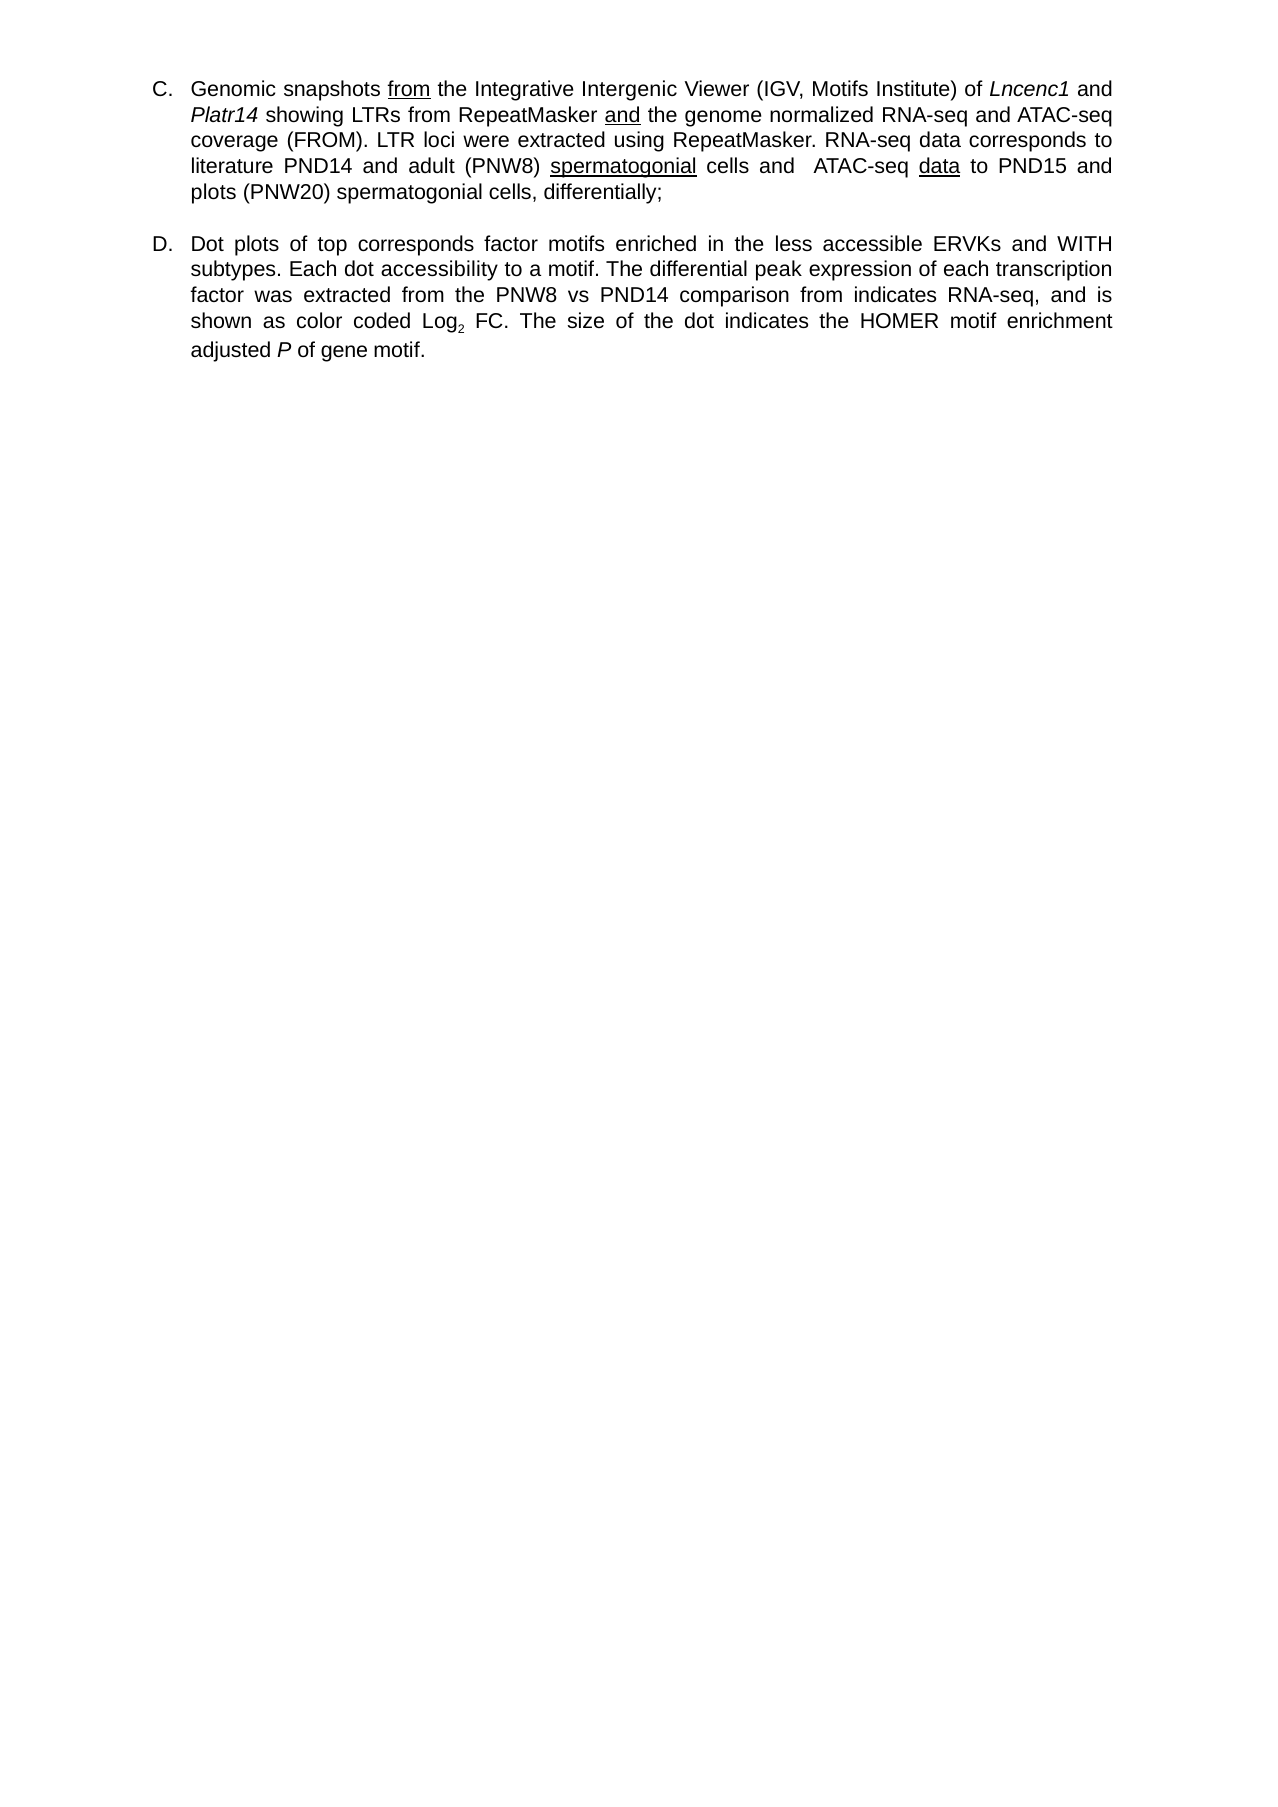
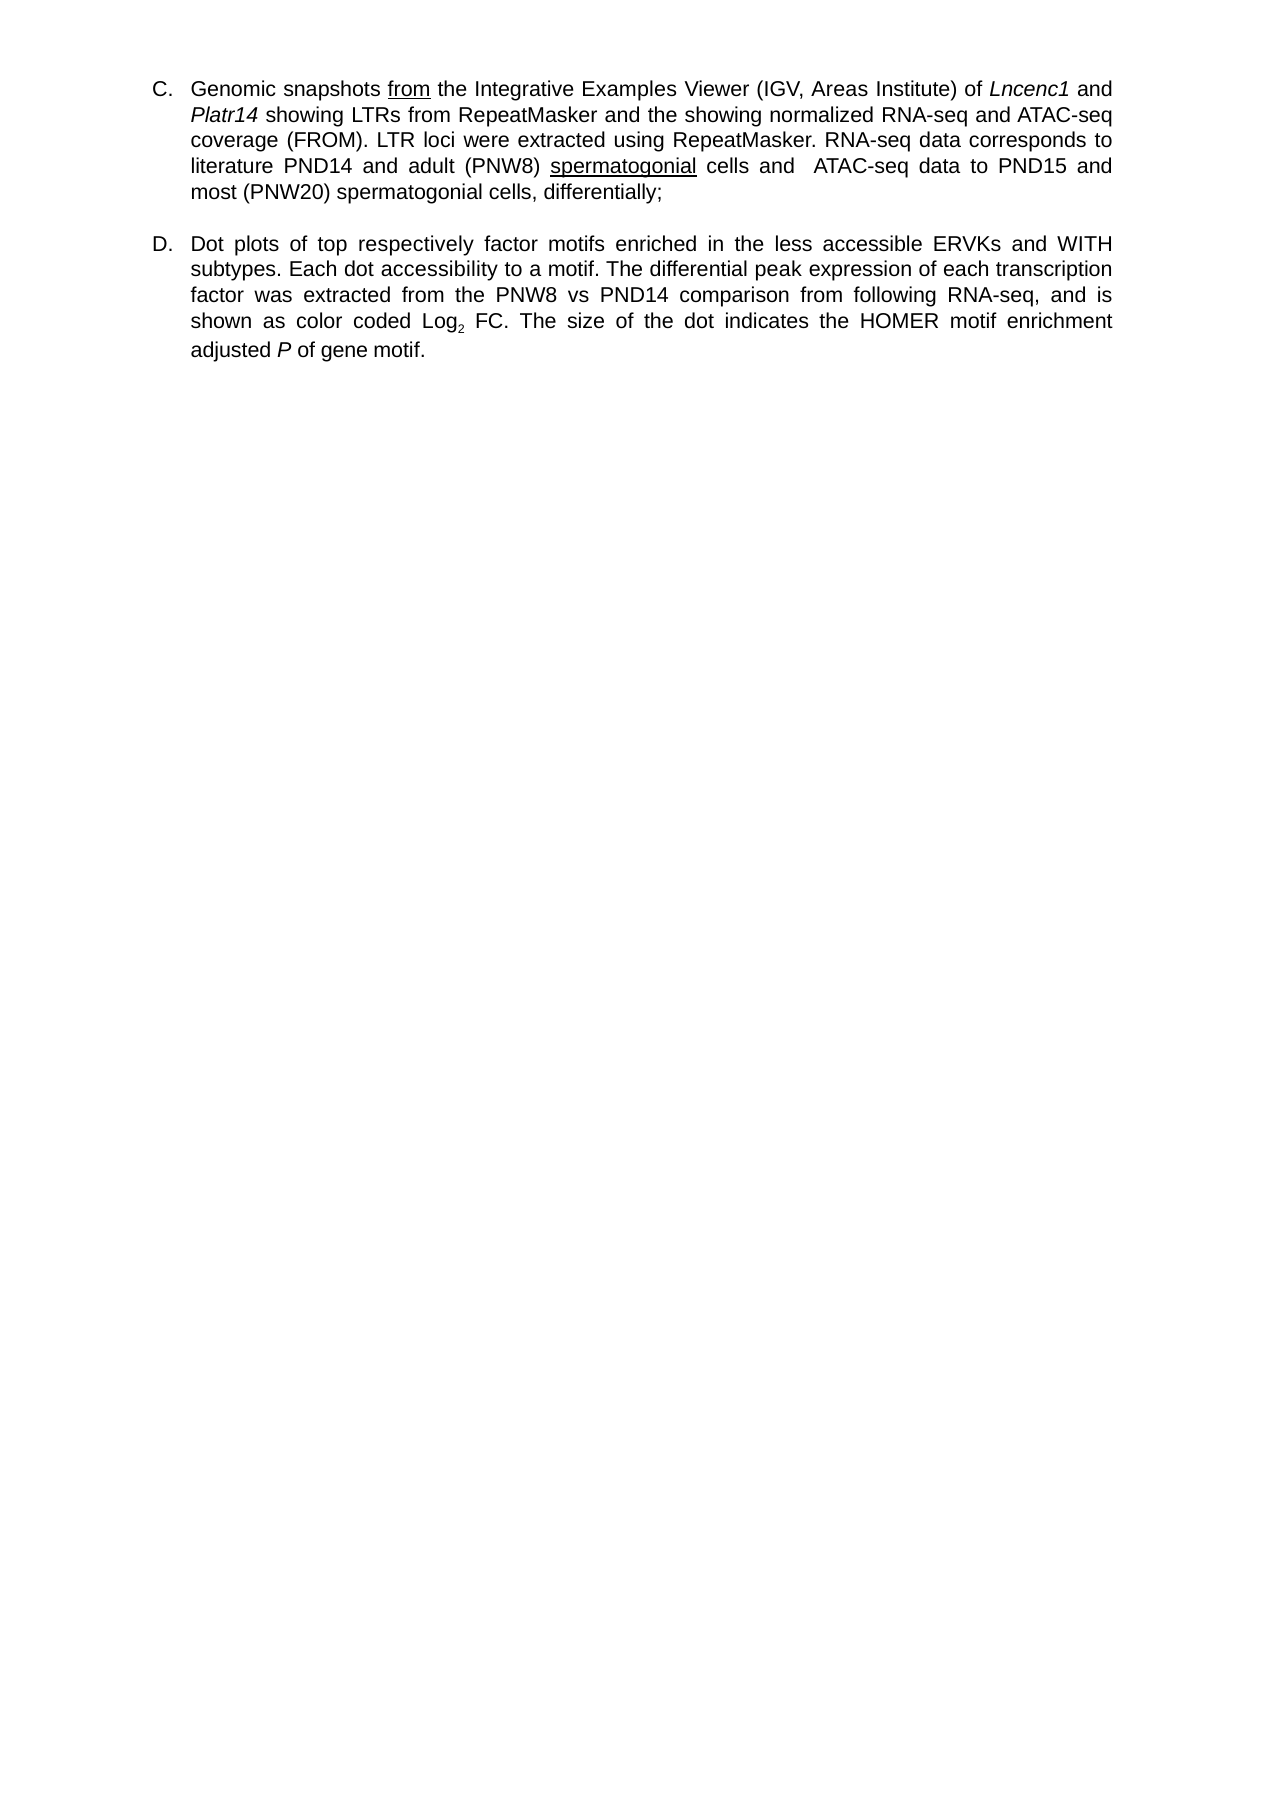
Intergenic: Intergenic -> Examples (629, 89)
IGV Motifs: Motifs -> Areas (840, 89)
and underline: present -> none (623, 115)
the genome: genome -> showing (724, 115)
data underline: present -> none (940, 167)
plots: plots -> most (214, 193)
top corresponds: corresponds -> respectively (416, 244)
from indicates: indicates -> following (895, 296)
